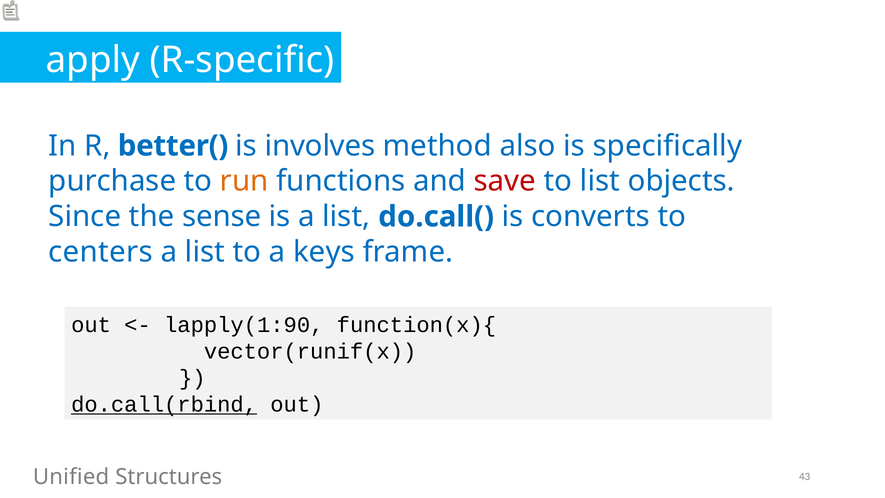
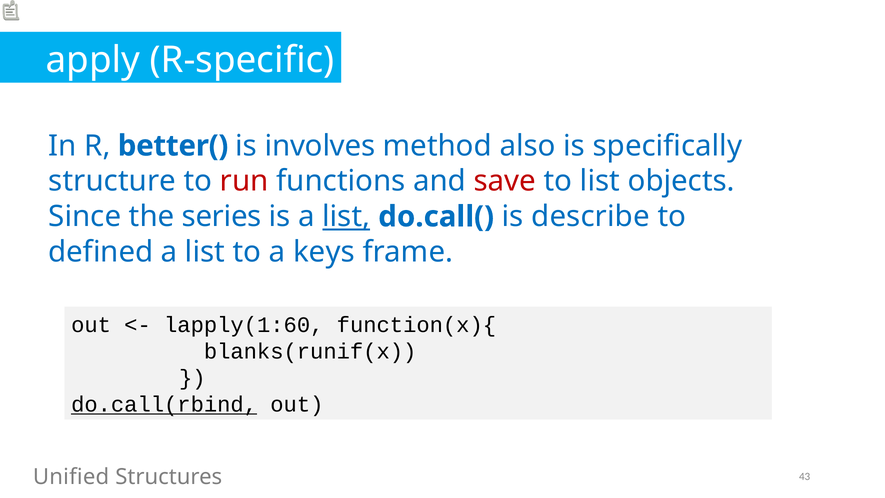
purchase: purchase -> structure (112, 181)
run colour: orange -> red (244, 181)
sense: sense -> series (222, 217)
list underline: none -> present (346, 217)
converts: converts -> describe (590, 217)
centers: centers -> defined (101, 252)
lapply(1:90: lapply(1:90 -> lapply(1:60 (244, 325)
vector(runif(x: vector(runif(x -> blanks(runif(x (310, 351)
